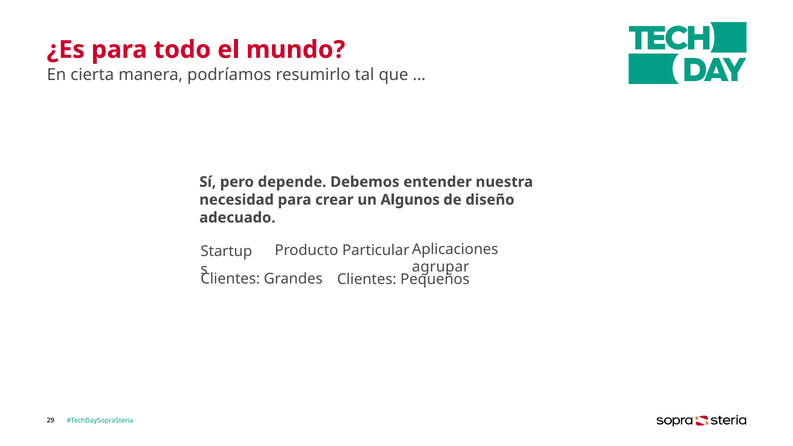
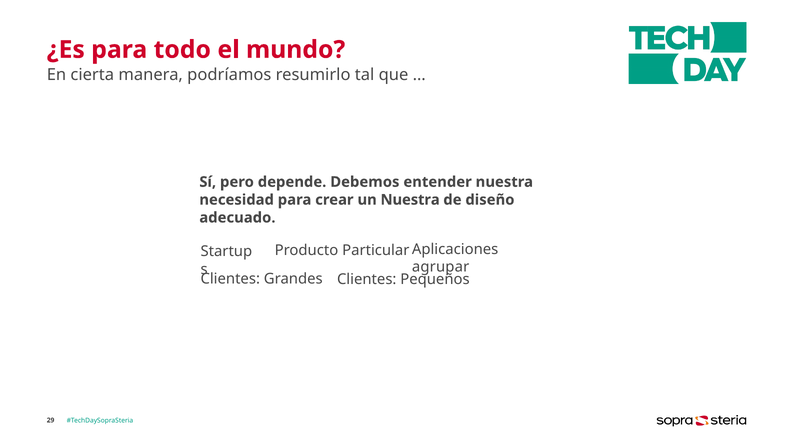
un Algunos: Algunos -> Nuestra (410, 200)
